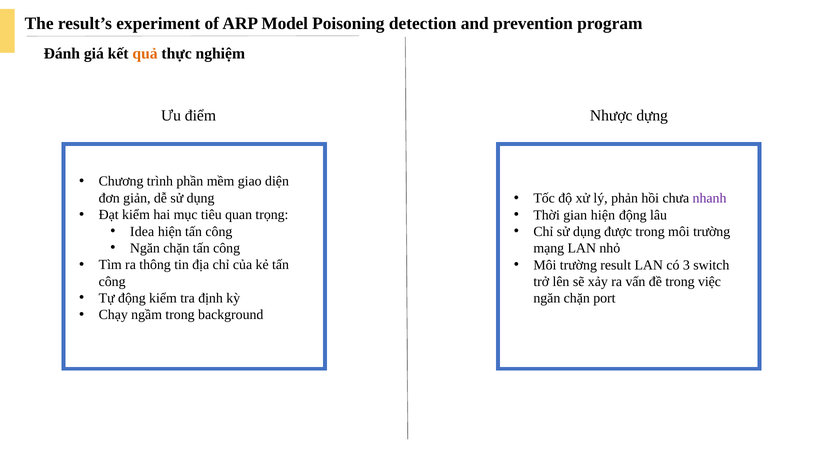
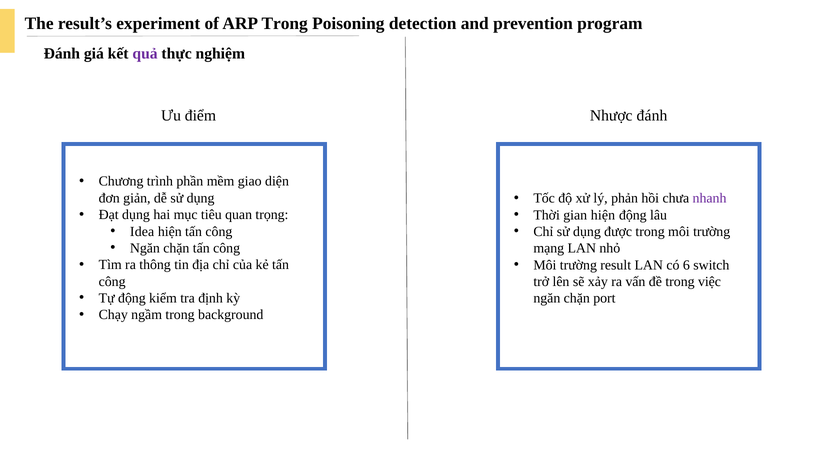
ARP Model: Model -> Trong (285, 24)
quả colour: orange -> purple (145, 54)
Nhược dựng: dựng -> đánh (652, 116)
Đạt kiểm: kiểm -> dụng (136, 215)
3: 3 -> 6 (686, 265)
